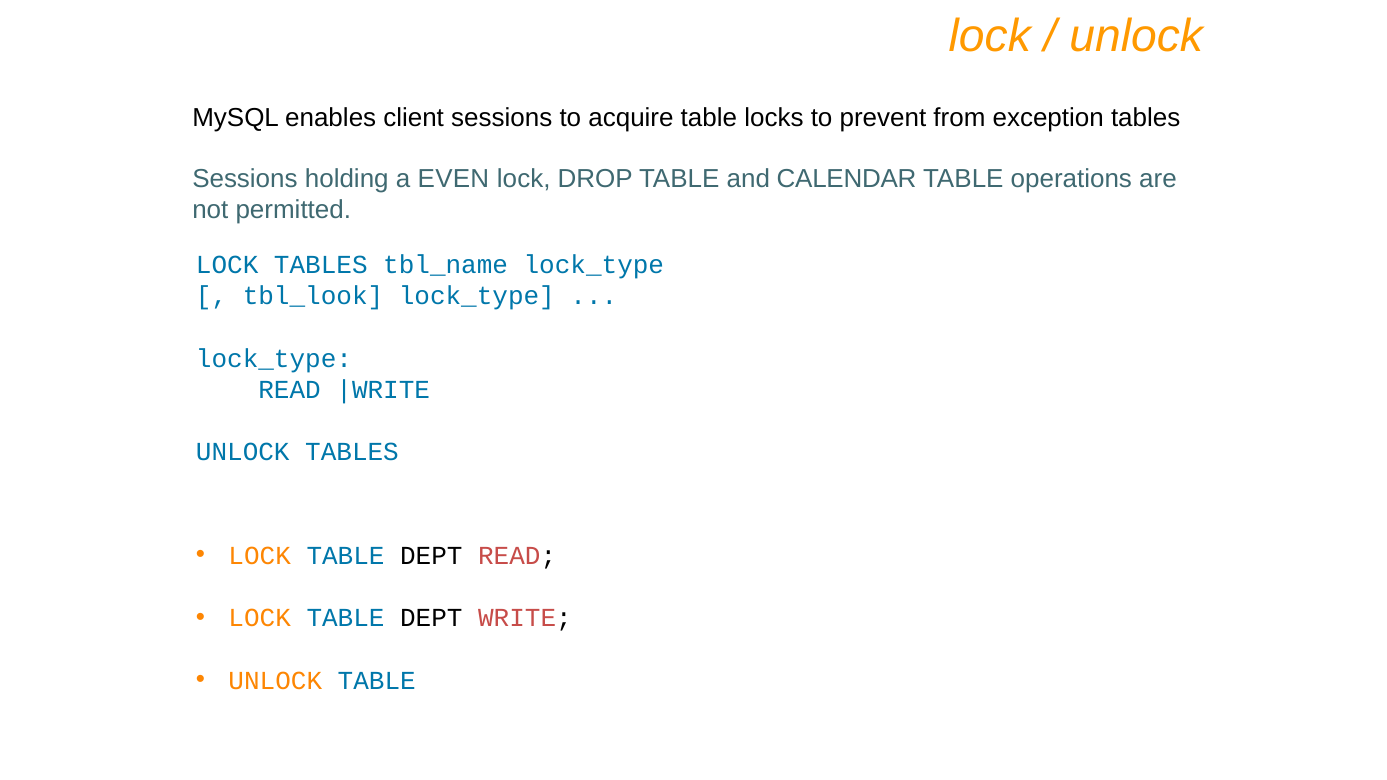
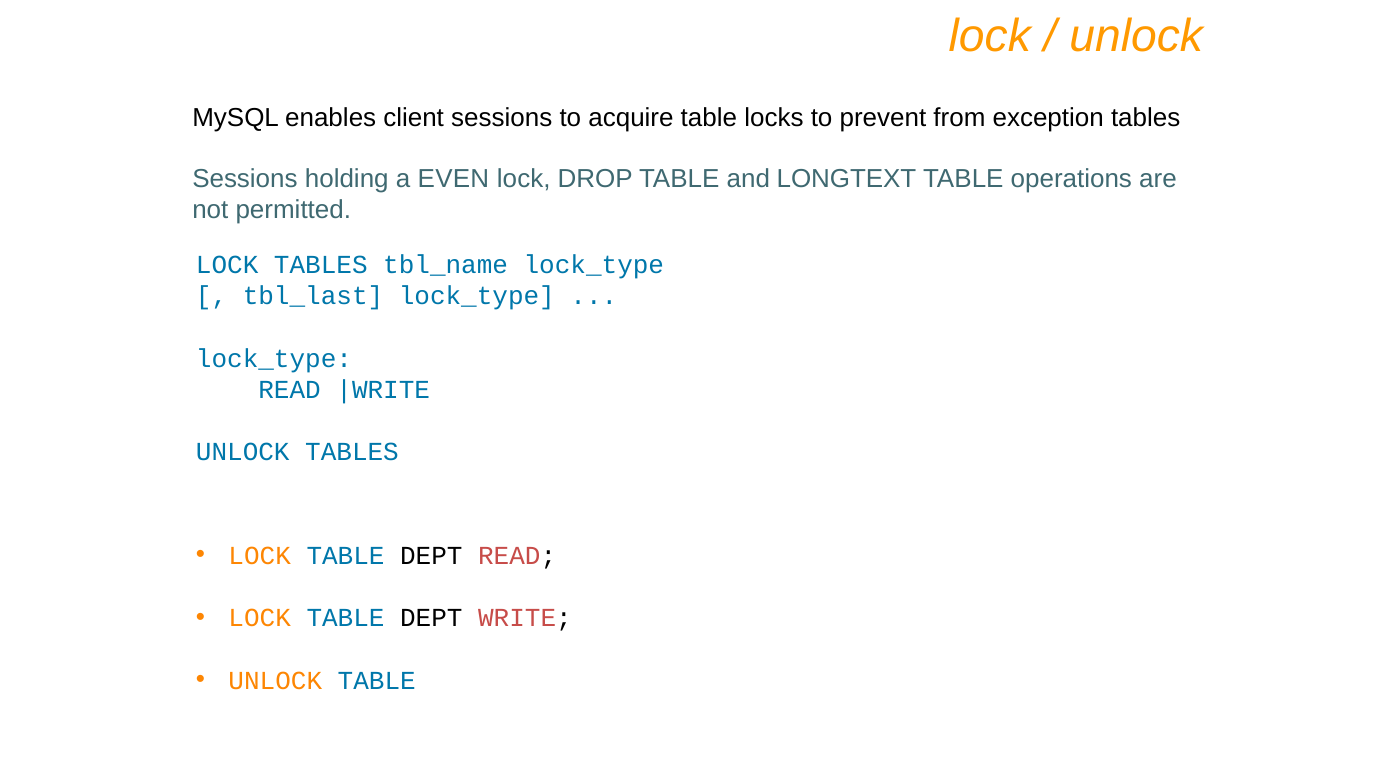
CALENDAR: CALENDAR -> LONGTEXT (846, 179)
tbl_look: tbl_look -> tbl_last (313, 296)
